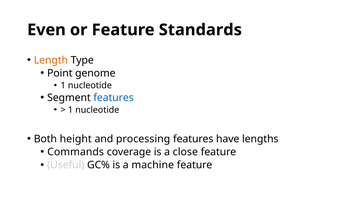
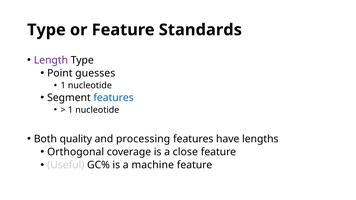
Even: Even -> Type (46, 30)
Length colour: orange -> purple (51, 60)
genome: genome -> guesses (95, 73)
height: height -> quality (76, 139)
Commands: Commands -> Orthogonal (76, 152)
